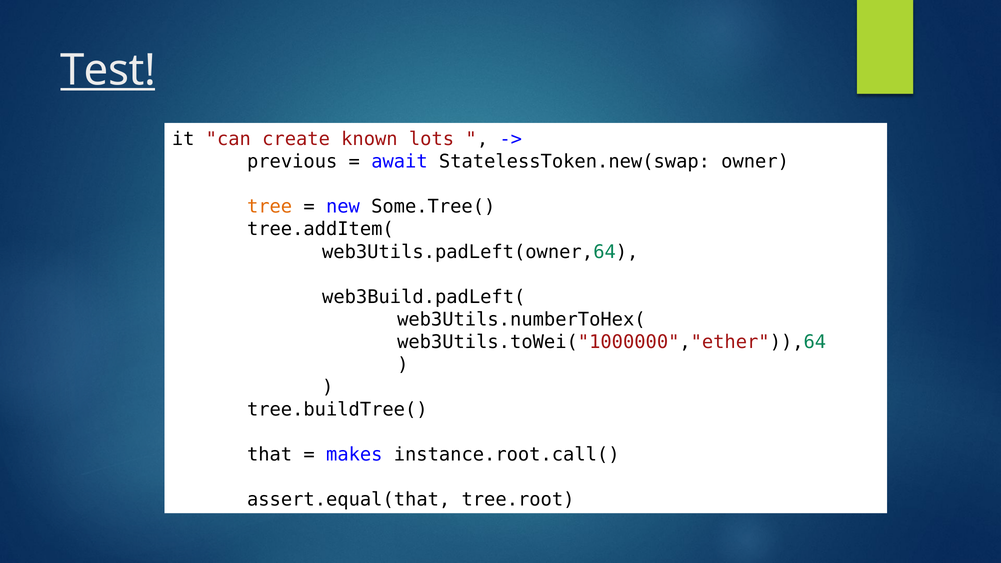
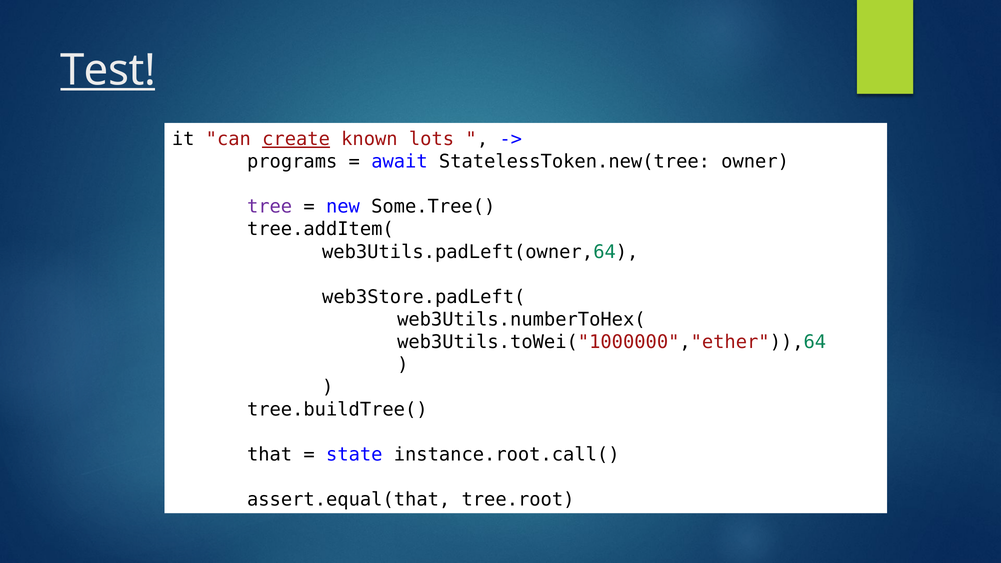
create underline: none -> present (296, 139)
previous: previous -> programs (292, 162)
StatelessToken.new(swap: StatelessToken.new(swap -> StatelessToken.new(tree (574, 162)
tree colour: orange -> purple (270, 207)
web3Build.padLeft(: web3Build.padLeft( -> web3Store.padLeft( (424, 297)
makes: makes -> state (354, 455)
